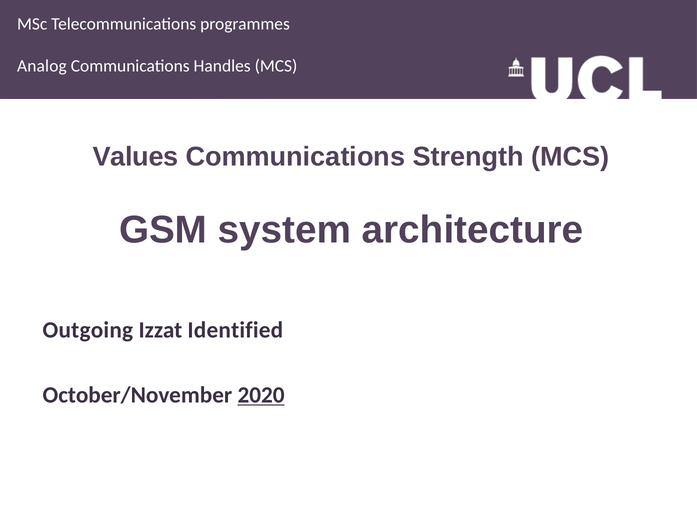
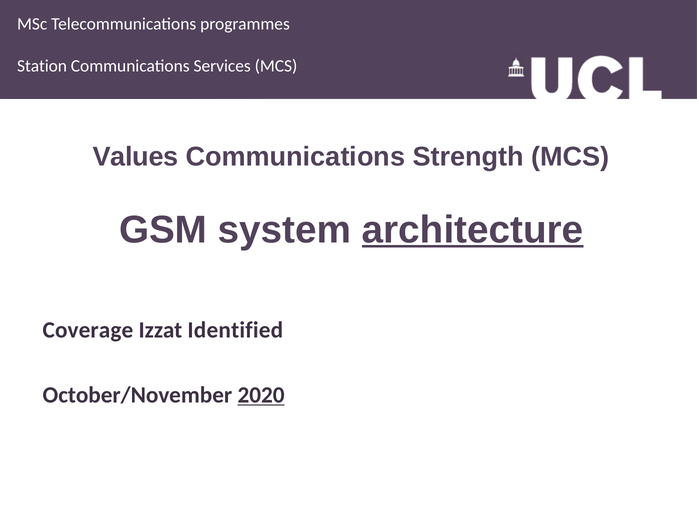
Analog: Analog -> Station (42, 66)
Handles: Handles -> Services (222, 66)
architecture underline: none -> present (473, 230)
Outgoing: Outgoing -> Coverage (88, 330)
